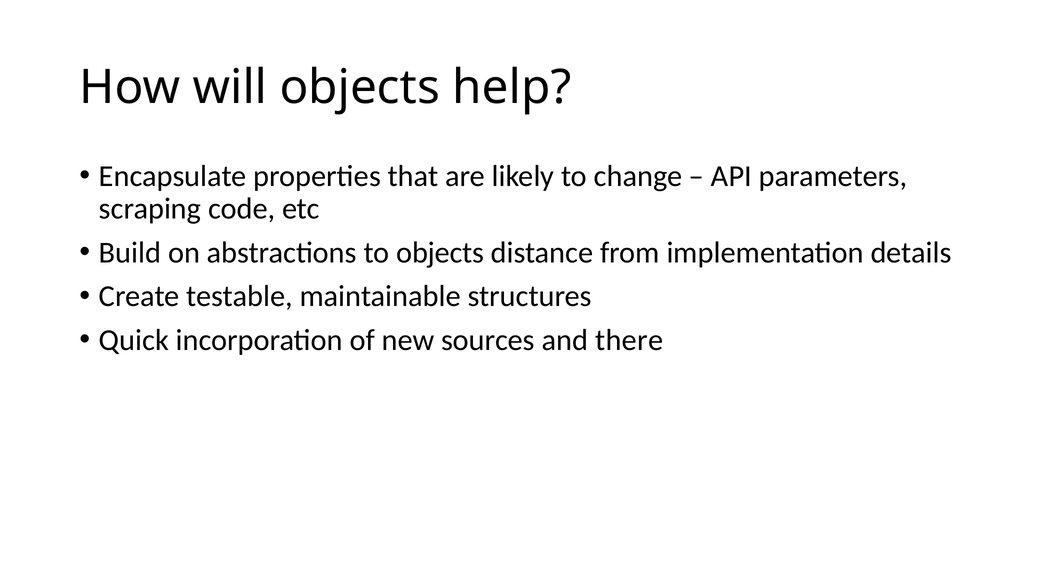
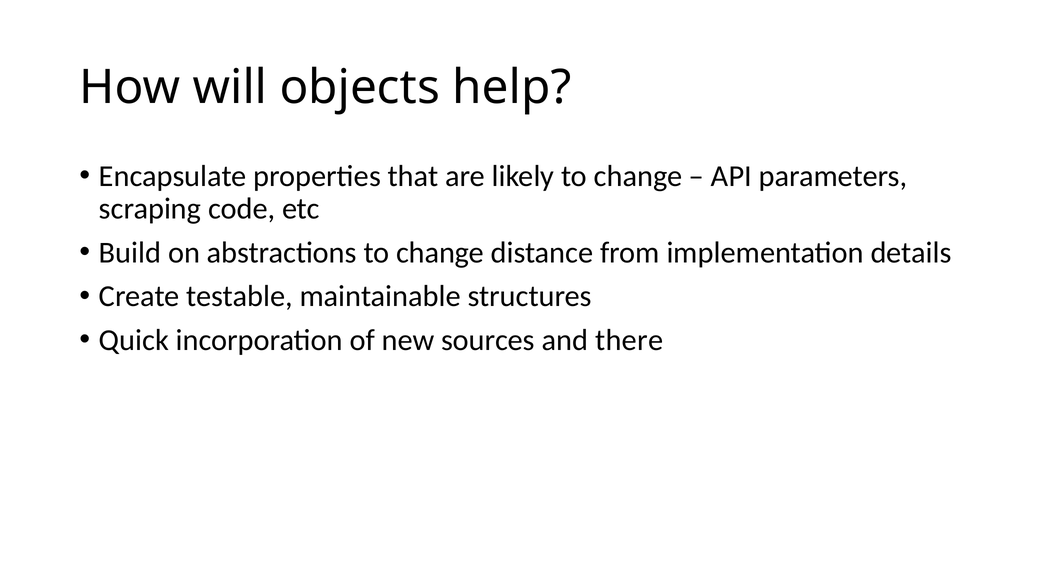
abstractions to objects: objects -> change (440, 253)
